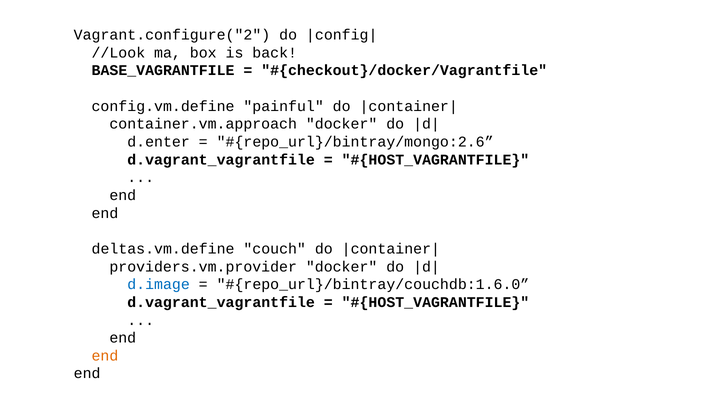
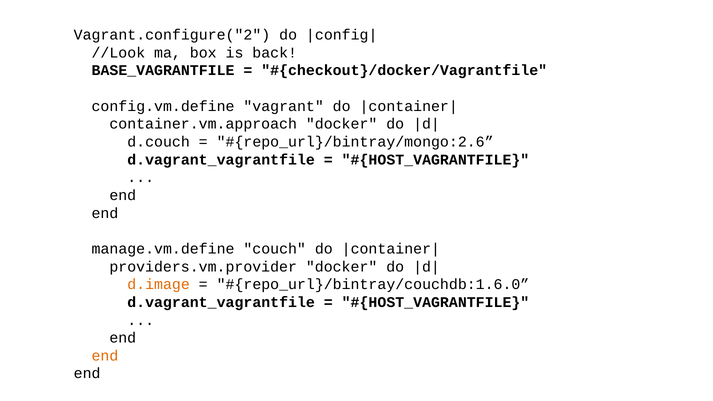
painful: painful -> vagrant (284, 106)
d.enter: d.enter -> d.couch (159, 142)
deltas.vm.define: deltas.vm.define -> manage.vm.define (163, 249)
d.image colour: blue -> orange (159, 284)
